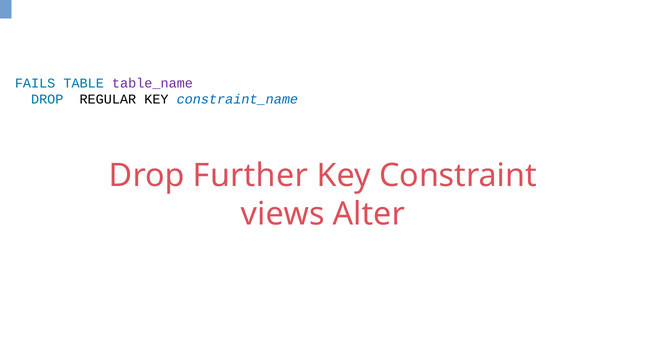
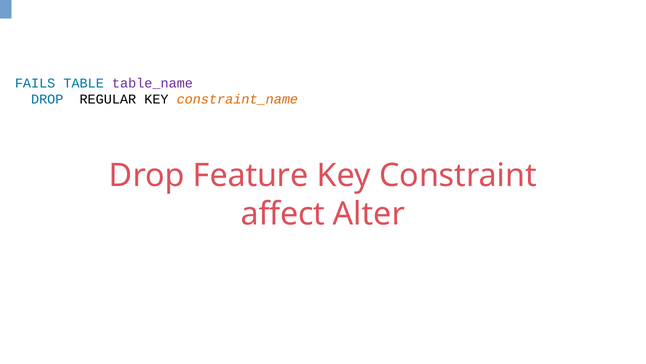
constraint_name colour: blue -> orange (237, 99)
Further: Further -> Feature (251, 175)
views: views -> affect (283, 214)
